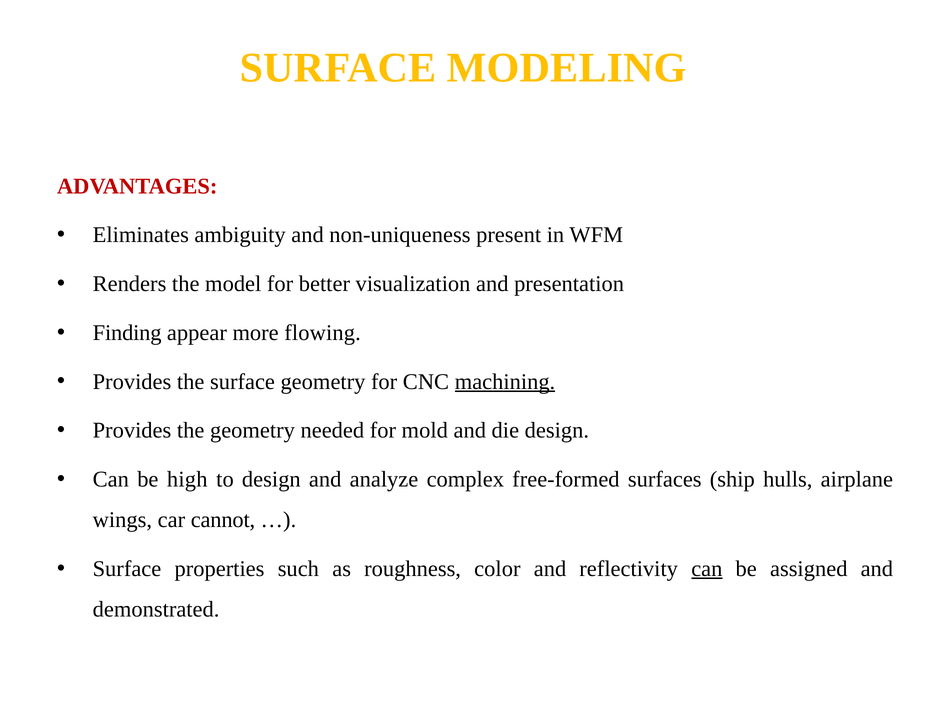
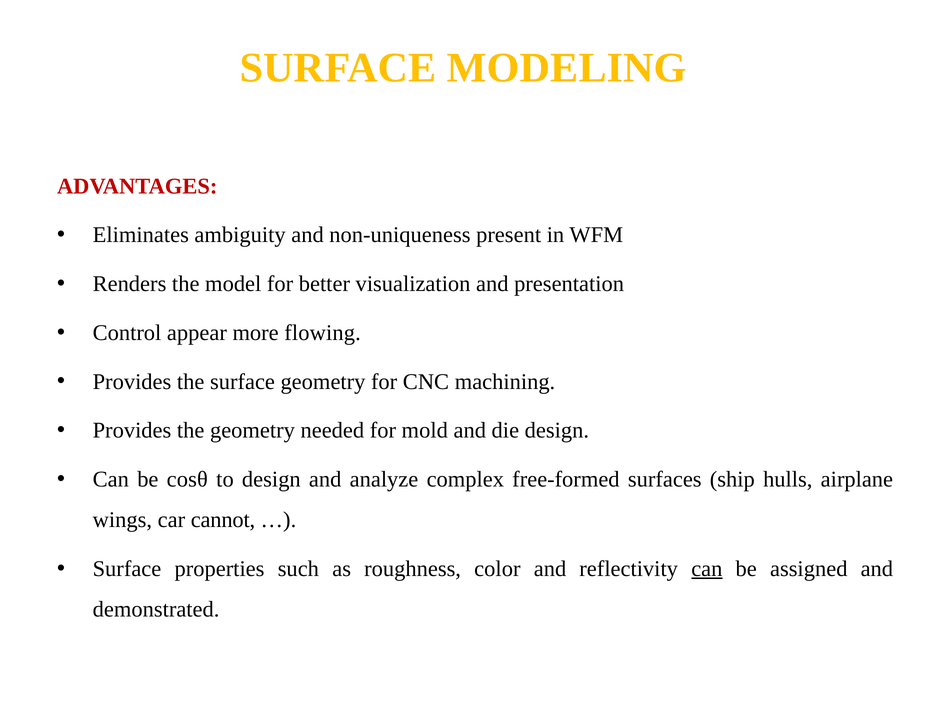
Finding: Finding -> Control (127, 333)
machining underline: present -> none (505, 382)
high: high -> cosθ (187, 480)
